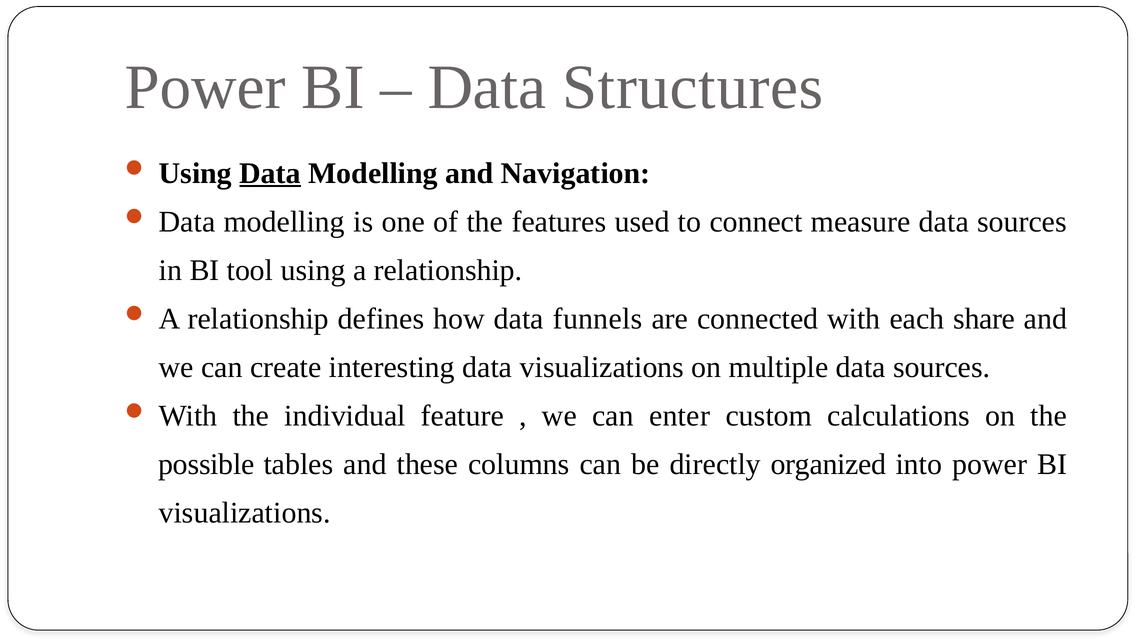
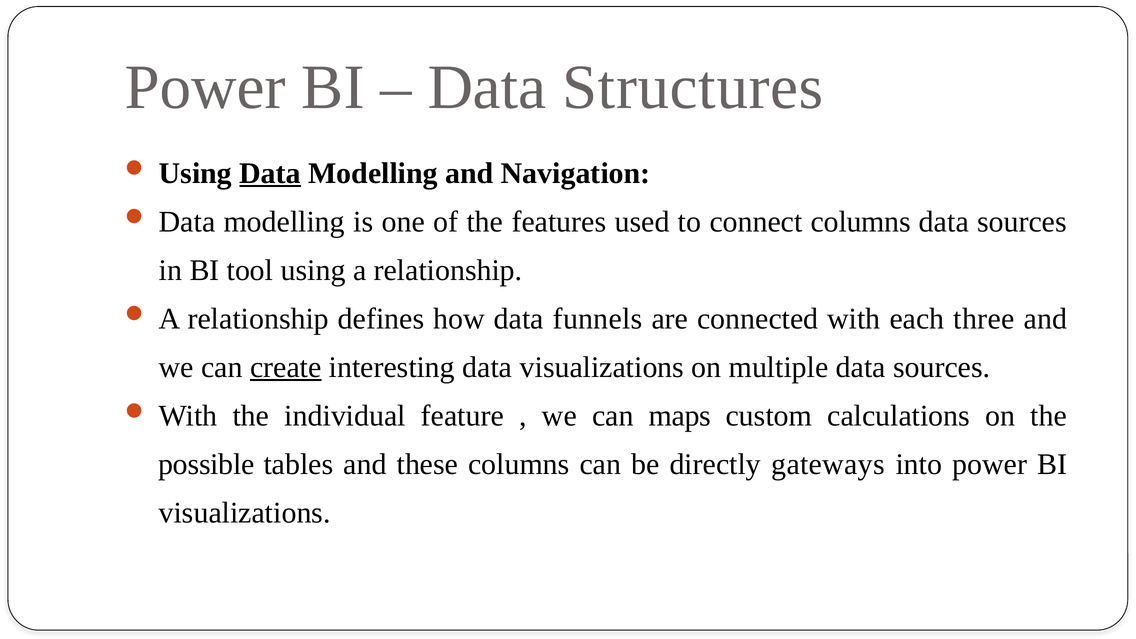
connect measure: measure -> columns (861, 222)
share: share -> three (984, 319)
create underline: none -> present (286, 367)
enter: enter -> maps (680, 416)
organized: organized -> gateways (828, 464)
